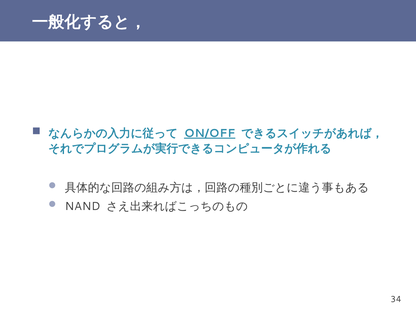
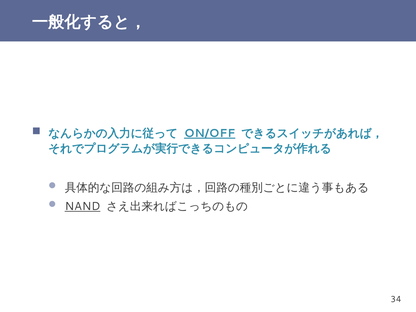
NAND underline: none -> present (83, 206)
